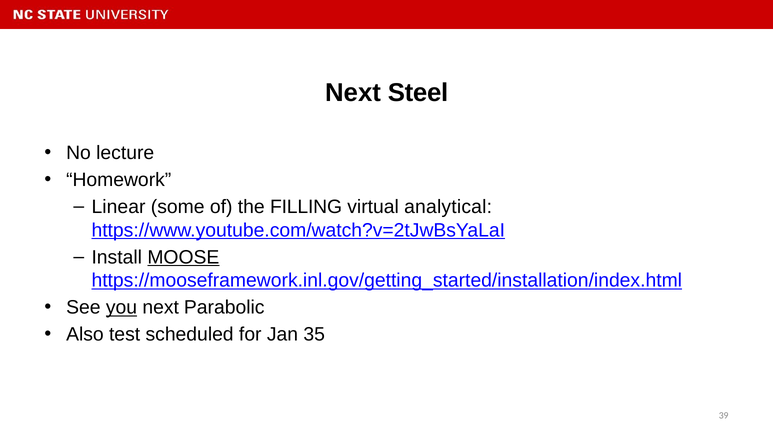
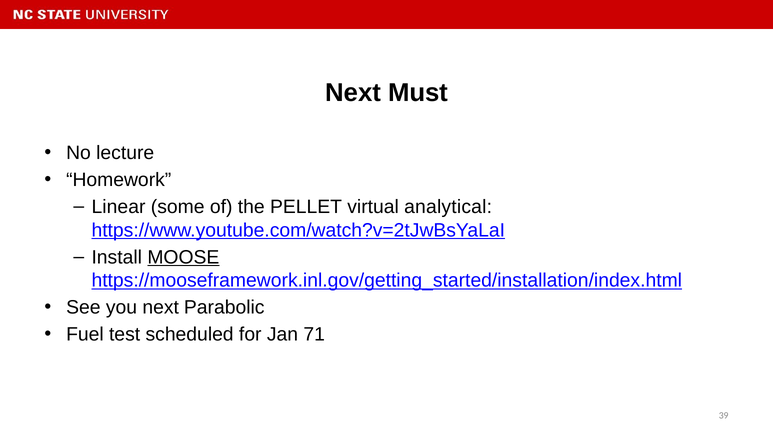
Steel: Steel -> Must (418, 93)
FILLING: FILLING -> PELLET (306, 207)
you underline: present -> none (121, 307)
Also: Also -> Fuel (85, 334)
35: 35 -> 71 (314, 334)
